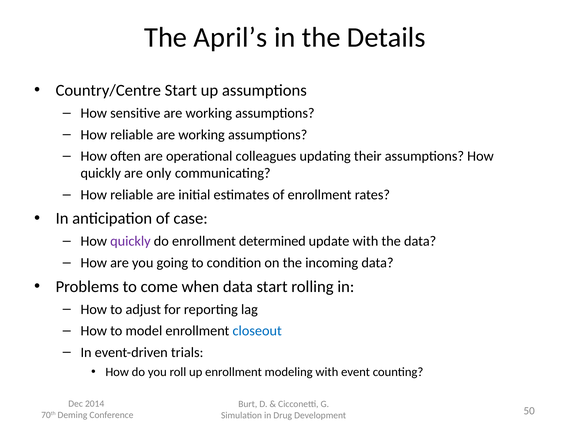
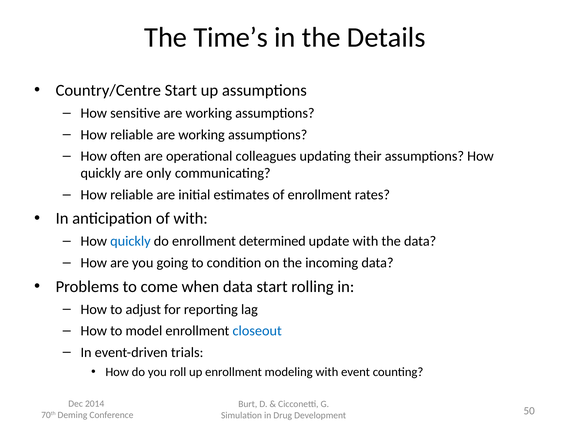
April’s: April’s -> Time’s (231, 37)
of case: case -> with (191, 219)
quickly colour: purple -> blue (130, 242)
